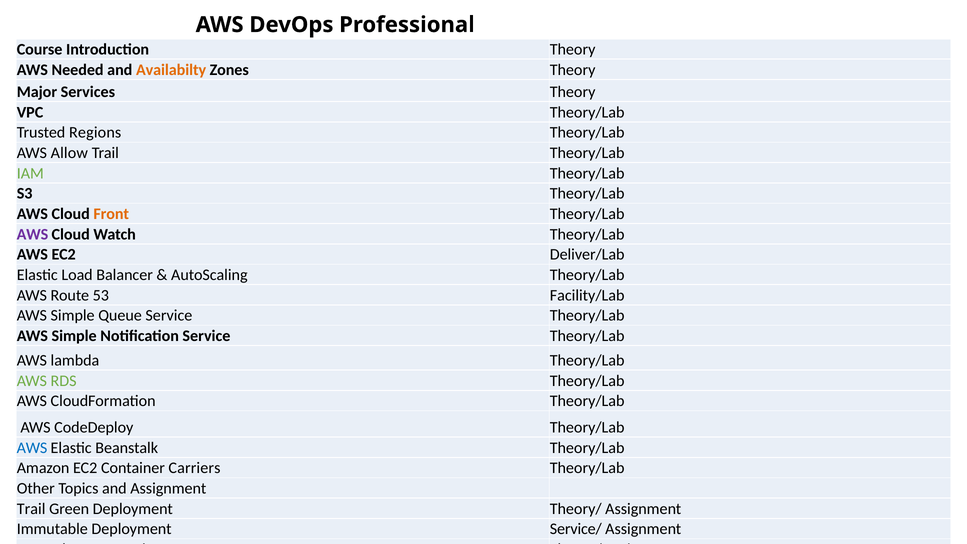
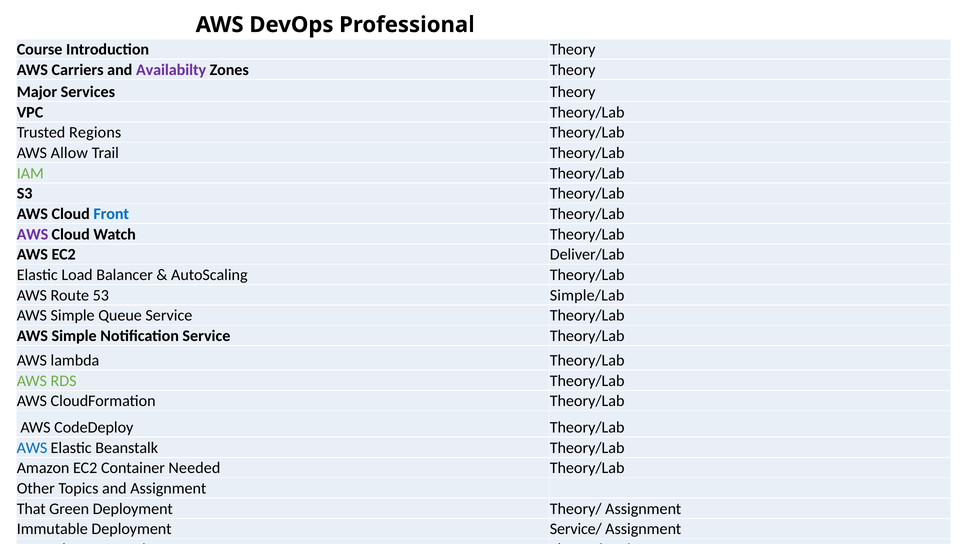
Needed: Needed -> Carriers (78, 70)
Availabilty colour: orange -> purple (171, 70)
Front colour: orange -> blue (111, 214)
Facility/Lab: Facility/Lab -> Simple/Lab (587, 295)
Carriers: Carriers -> Needed (194, 468)
Trail: Trail -> That (31, 509)
